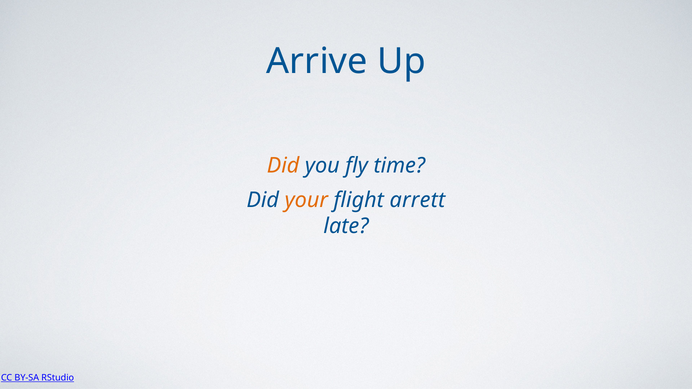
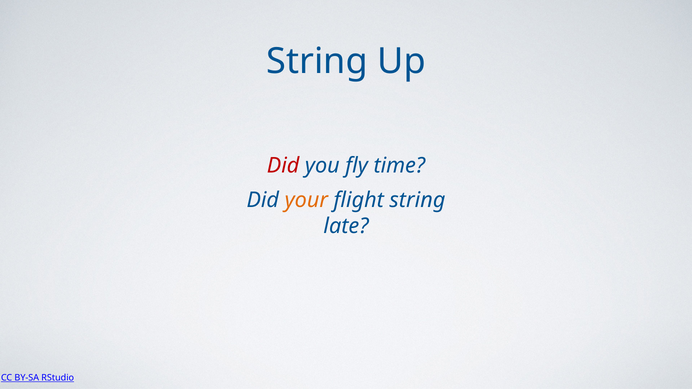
Arrive: Arrive -> String (317, 61)
Did colour: orange -> red (283, 166)
flight arrett: arrett -> string (417, 200)
